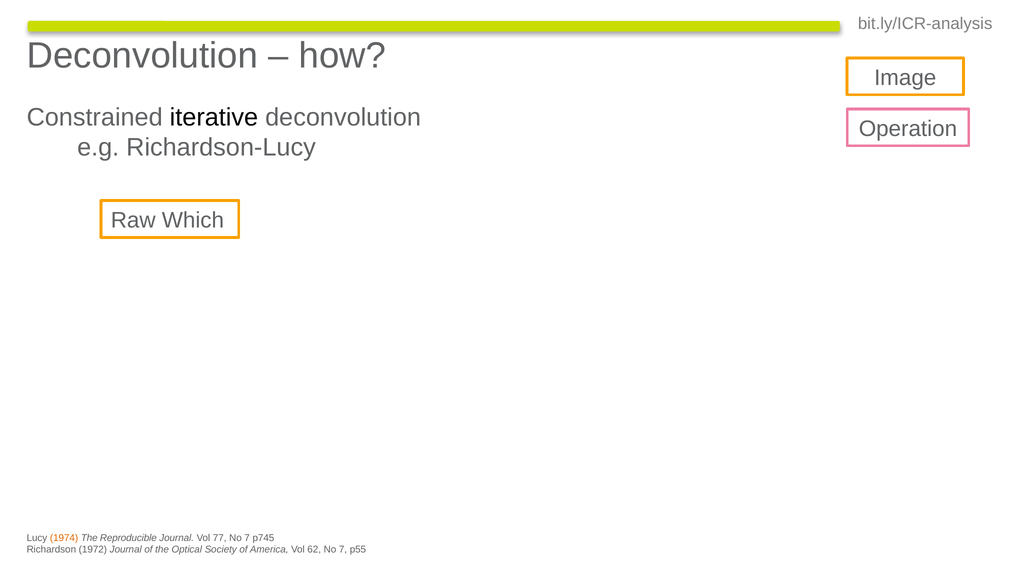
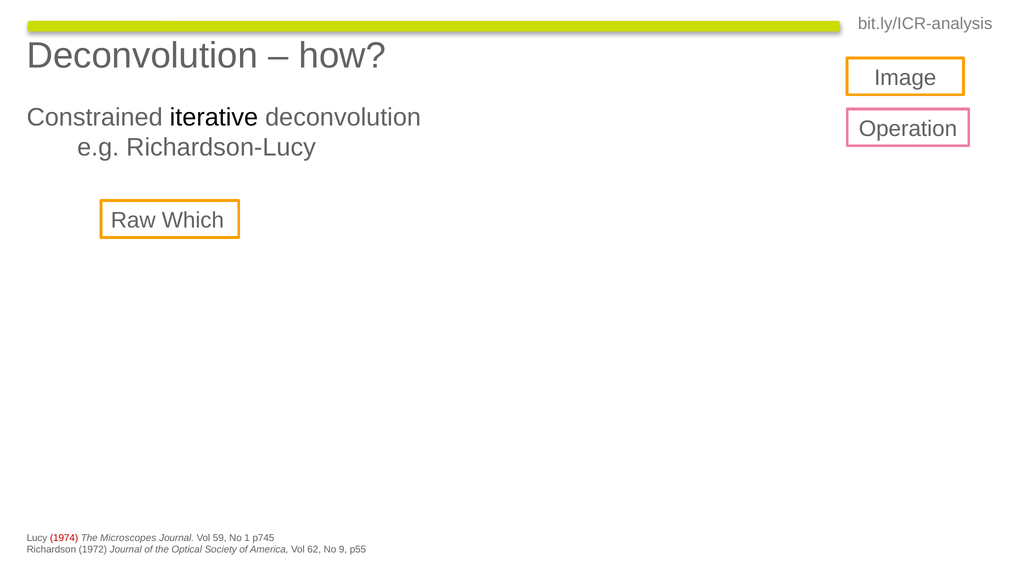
1974 colour: orange -> red (64, 538)
Reproducible: Reproducible -> Microscopes (128, 538)
77: 77 -> 59 (220, 538)
7: 7 -> 1 (247, 538)
62 No 7: 7 -> 9 (343, 549)
